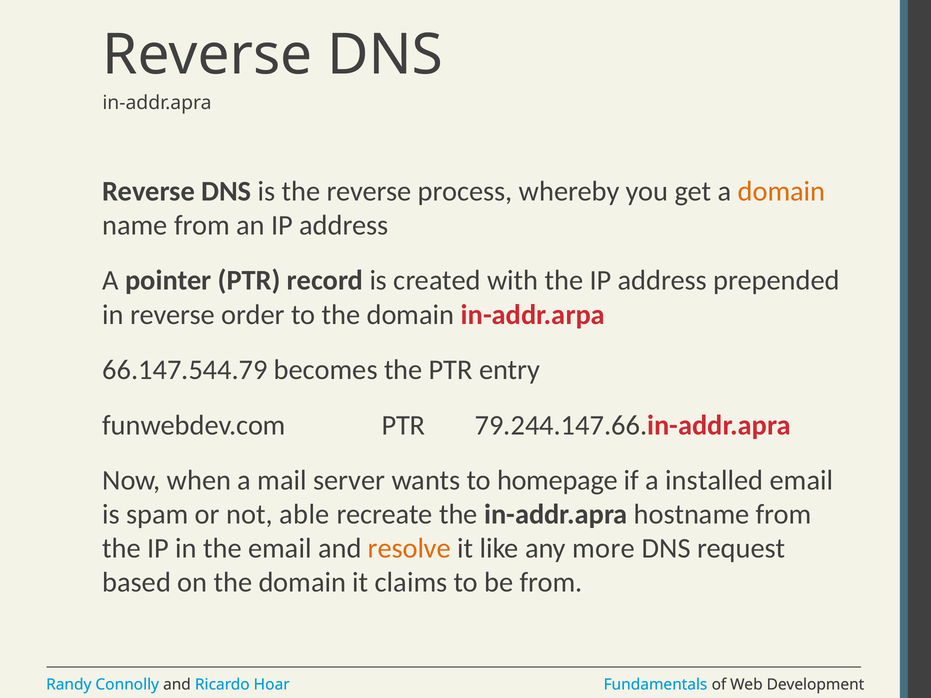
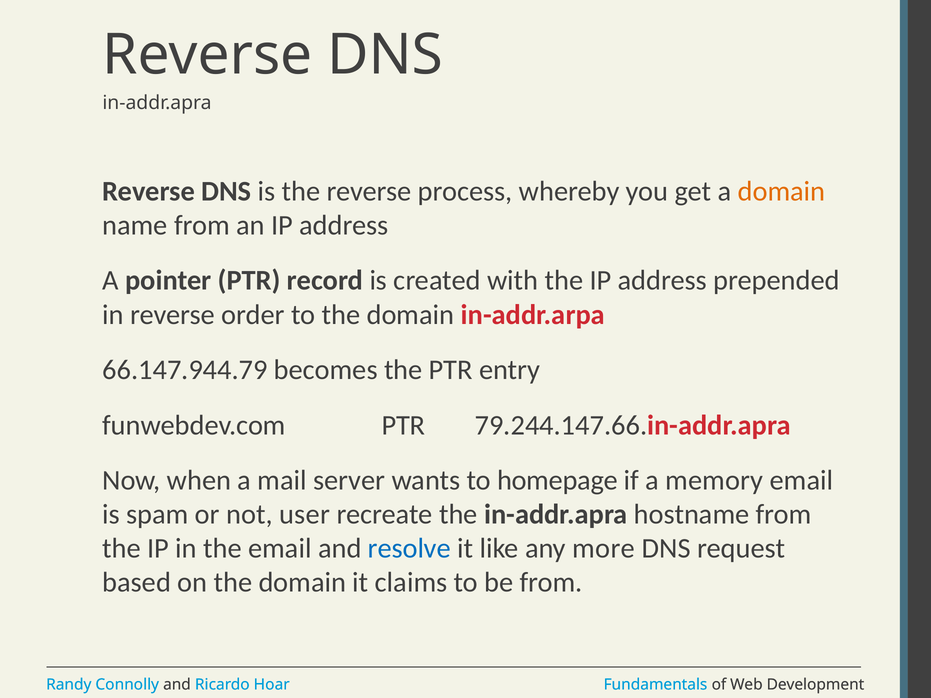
66.147.544.79: 66.147.544.79 -> 66.147.944.79 (185, 370)
installed: installed -> memory (714, 481)
able: able -> user (305, 515)
resolve colour: orange -> blue (409, 549)
